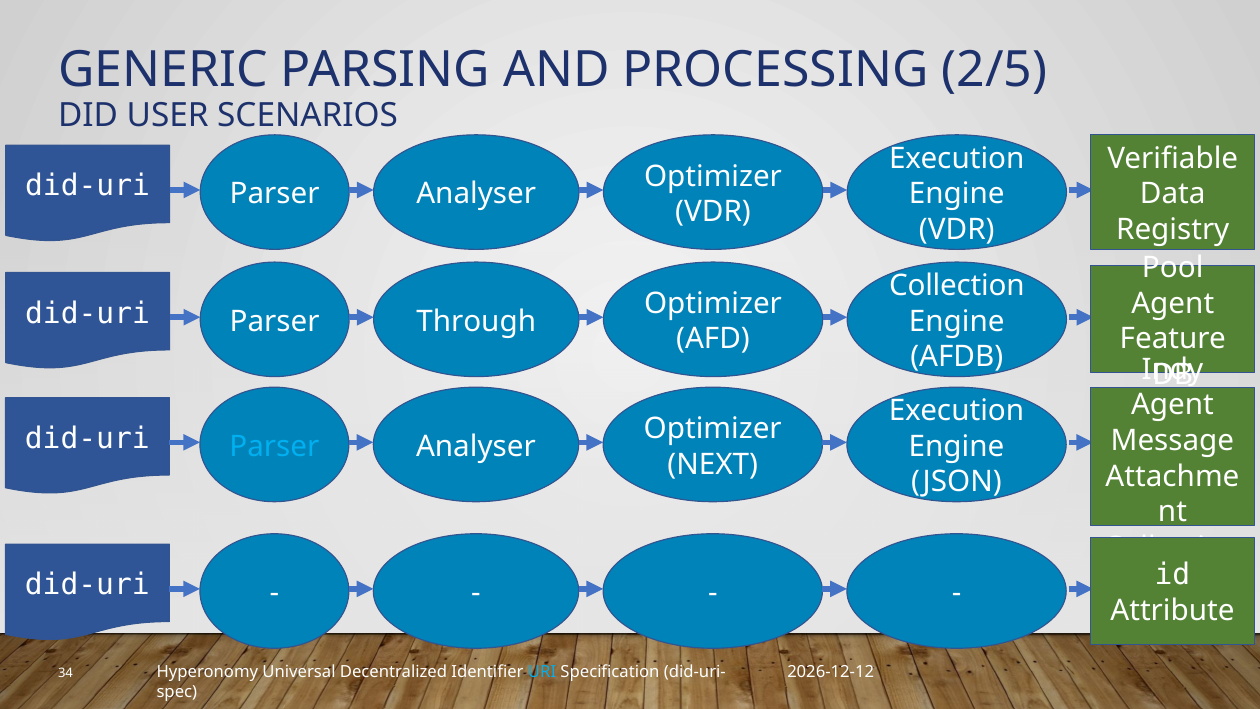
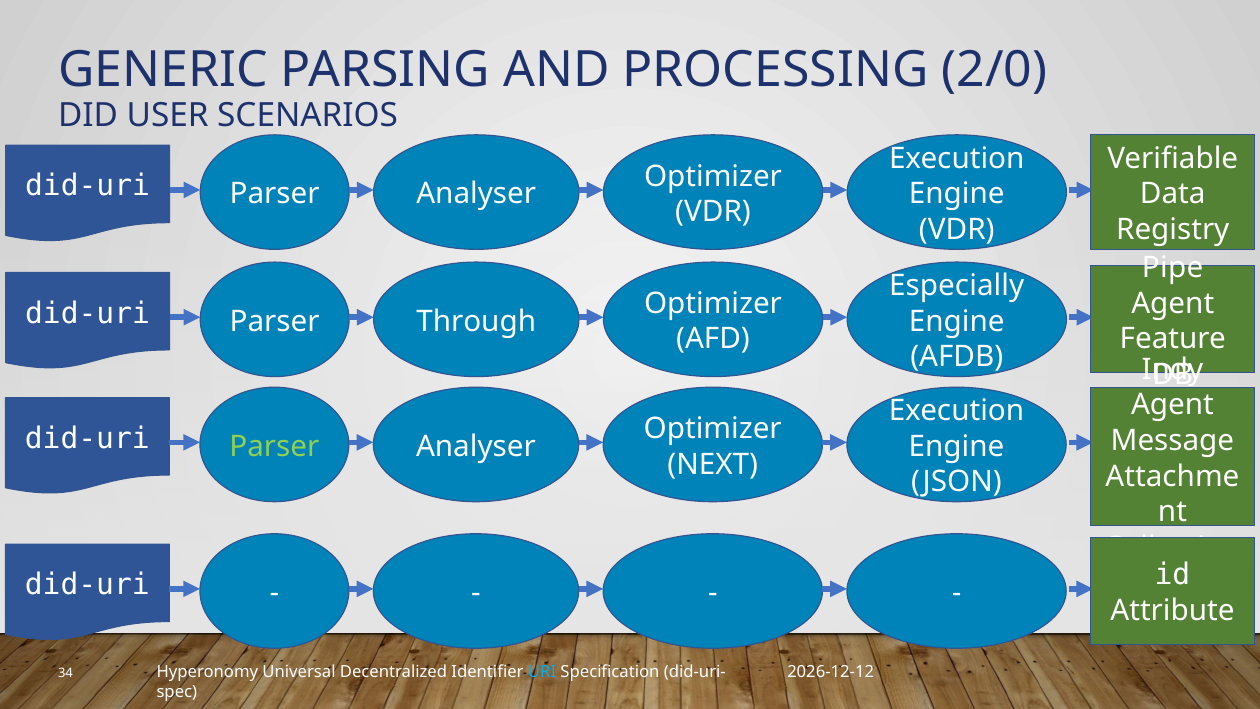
2/5: 2/5 -> 2/0 (994, 70)
Pool: Pool -> Pipe (1173, 268)
Collection: Collection -> Especially (957, 286)
Parser colour: light blue -> light green (274, 446)
